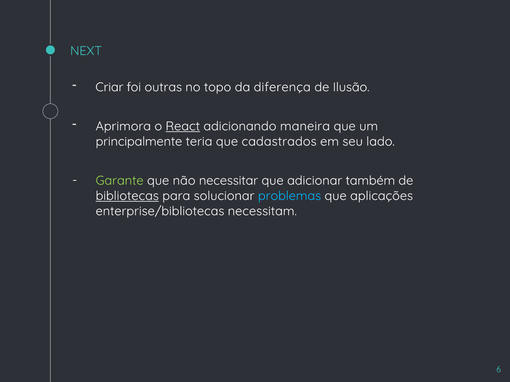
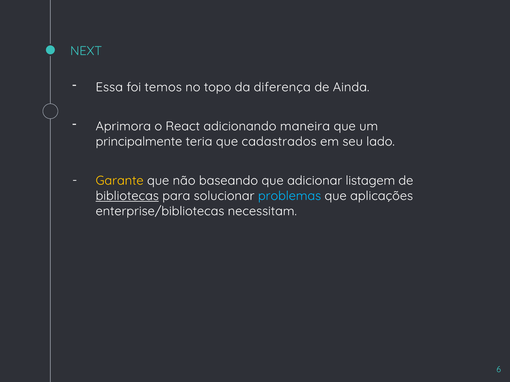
Criar: Criar -> Essa (109, 87)
outras: outras -> temos (163, 87)
Ilusão: Ilusão -> Ainda (351, 87)
React underline: present -> none (183, 126)
Garante colour: light green -> yellow (120, 181)
necessitar: necessitar -> baseando (228, 181)
também: também -> listagem (370, 181)
